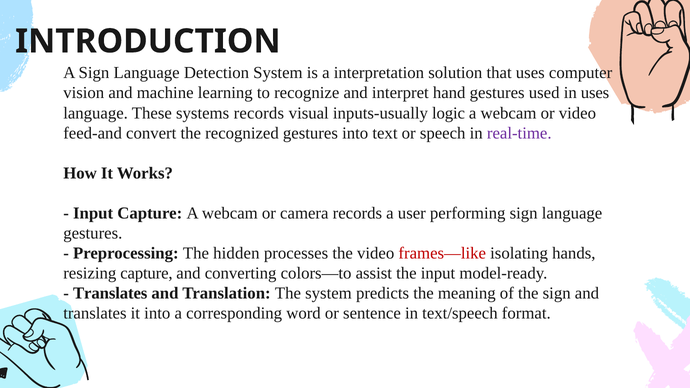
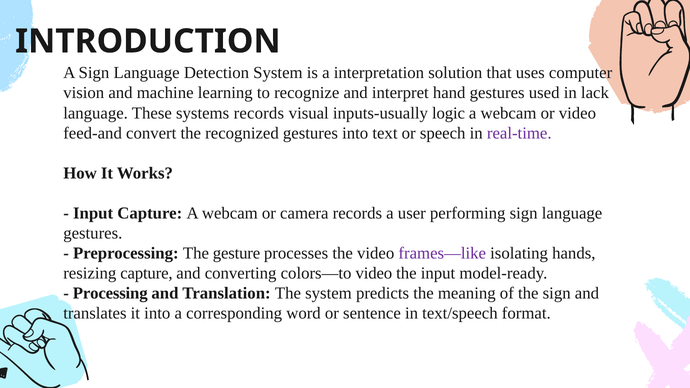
in uses: uses -> lack (595, 93)
hidden: hidden -> gesture (237, 253)
frames—like colour: red -> purple (442, 253)
colors—to assist: assist -> video (374, 273)
Translates: Translates -> Processing (110, 293)
